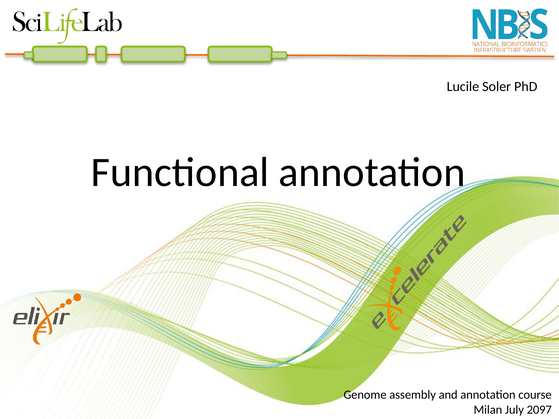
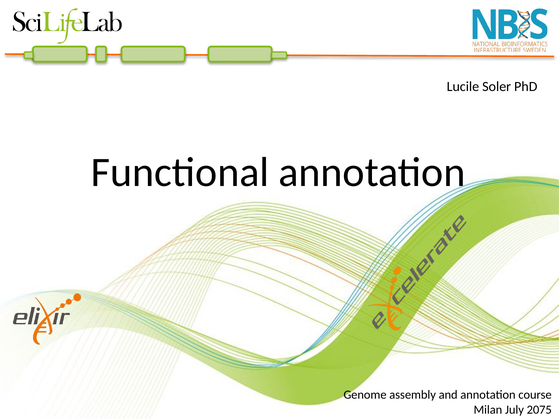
2097: 2097 -> 2075 (539, 410)
